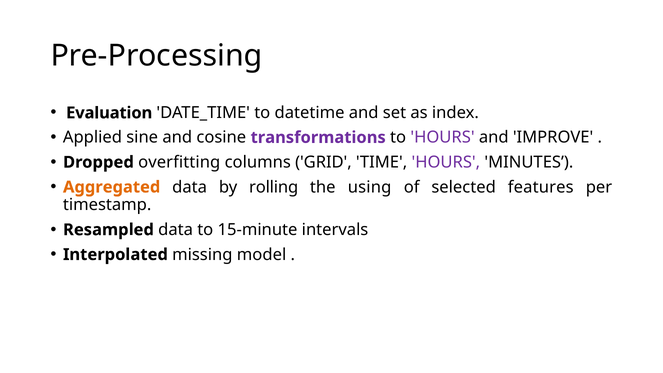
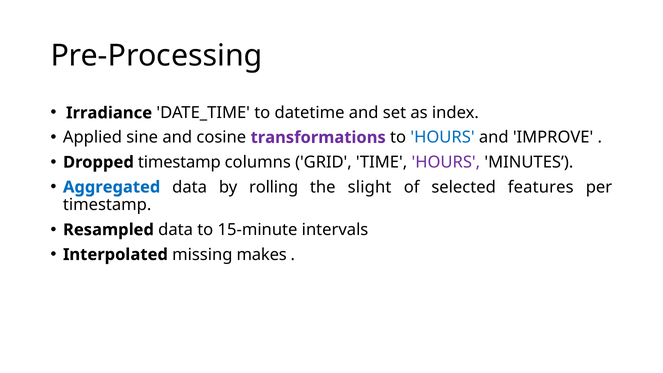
Evaluation: Evaluation -> Irradiance (109, 113)
HOURS colour: purple -> blue (443, 137)
Dropped overfitting: overfitting -> timestamp (179, 162)
Aggregated colour: orange -> blue (112, 187)
using: using -> slight (370, 187)
model: model -> makes (262, 255)
